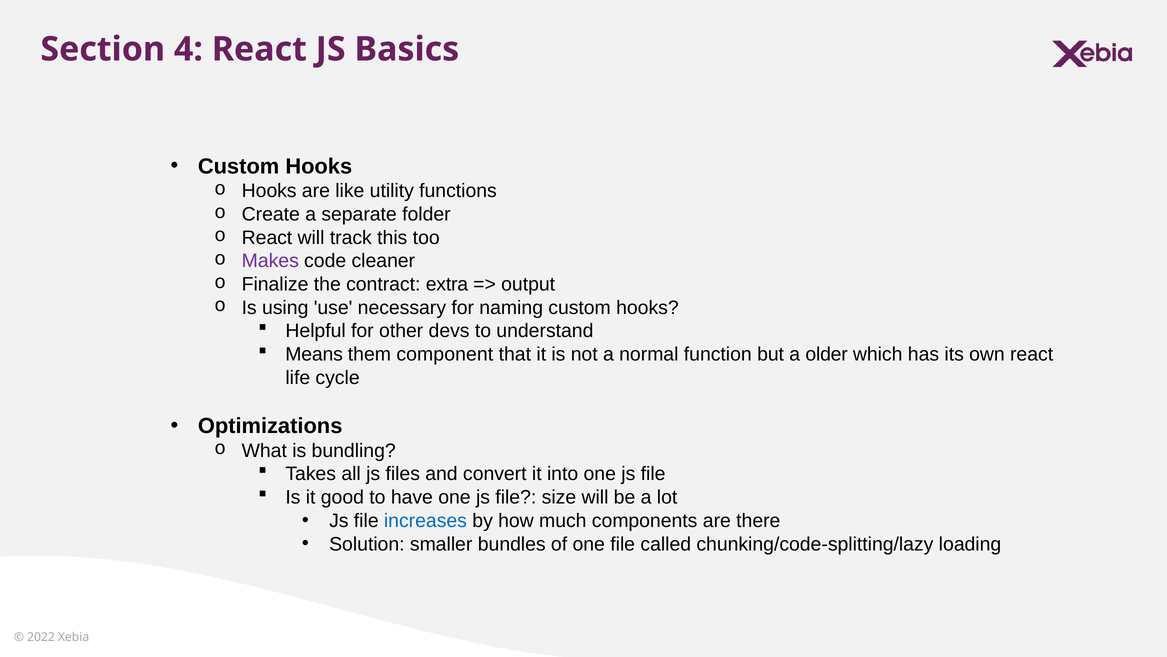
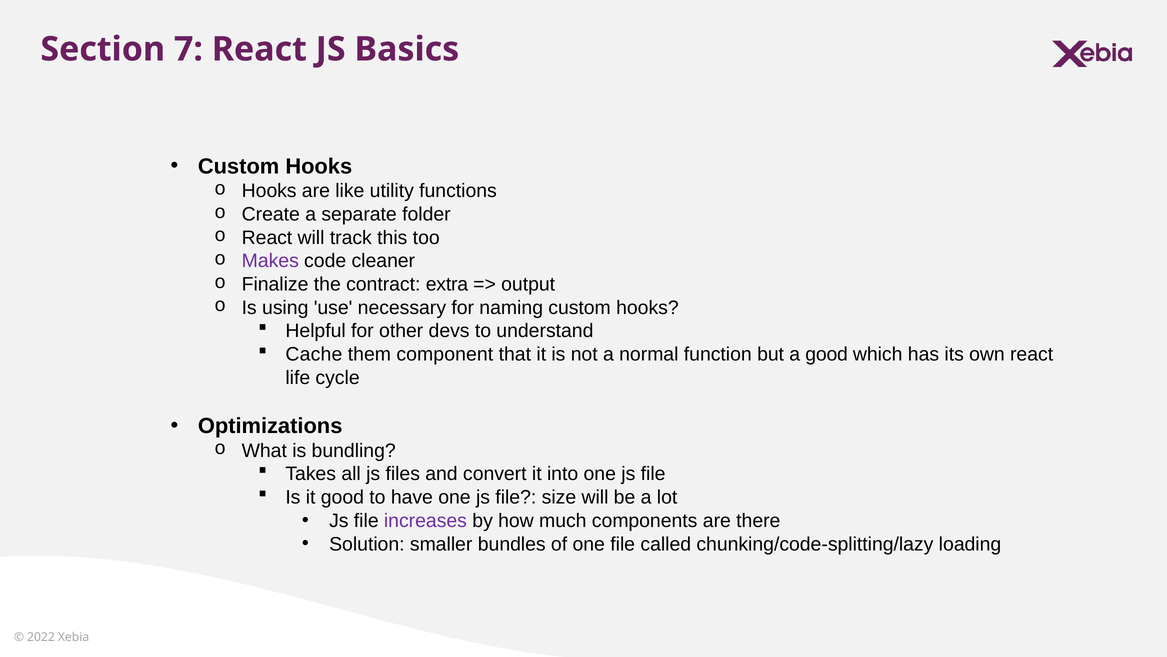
4: 4 -> 7 (188, 49)
Means: Means -> Cache (314, 354)
a older: older -> good (827, 354)
increases colour: blue -> purple (425, 520)
